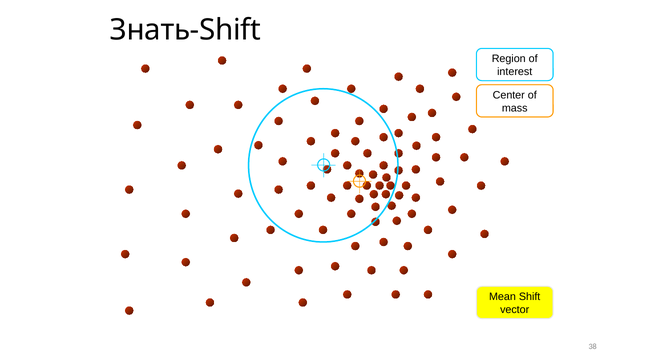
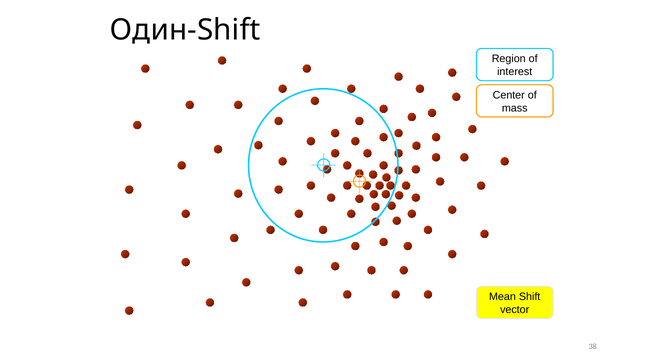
Знать-Shift: Знать-Shift -> Один-Shift (185, 30)
